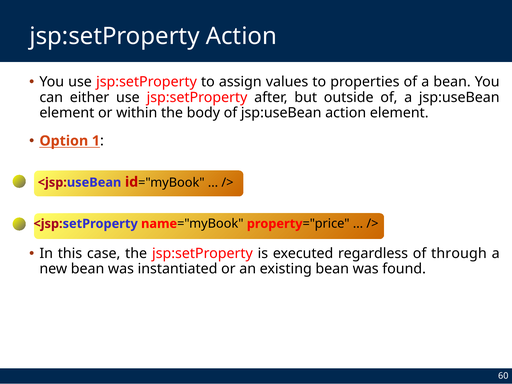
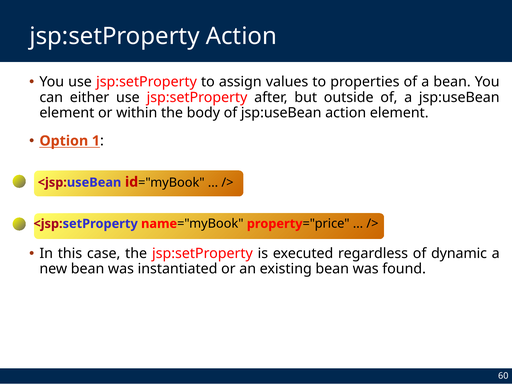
through: through -> dynamic (459, 254)
